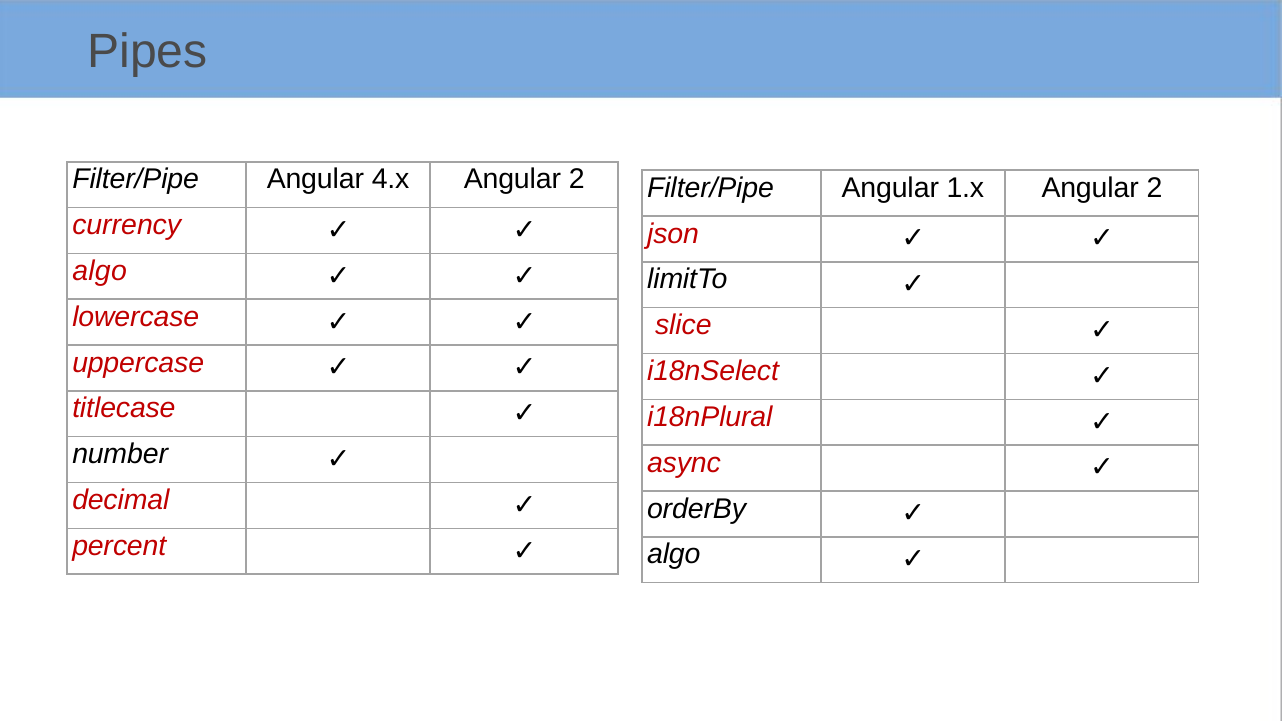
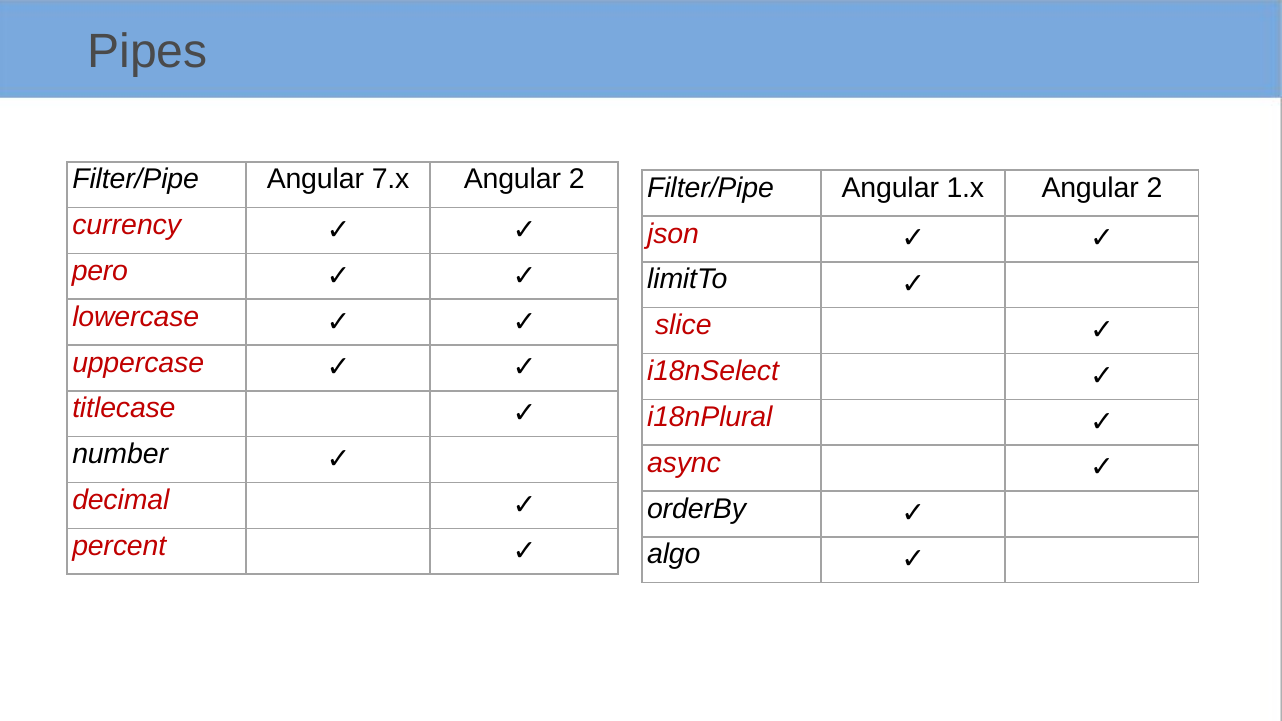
4.x: 4.x -> 7.x (391, 180)
algo: algo -> pero (100, 271)
